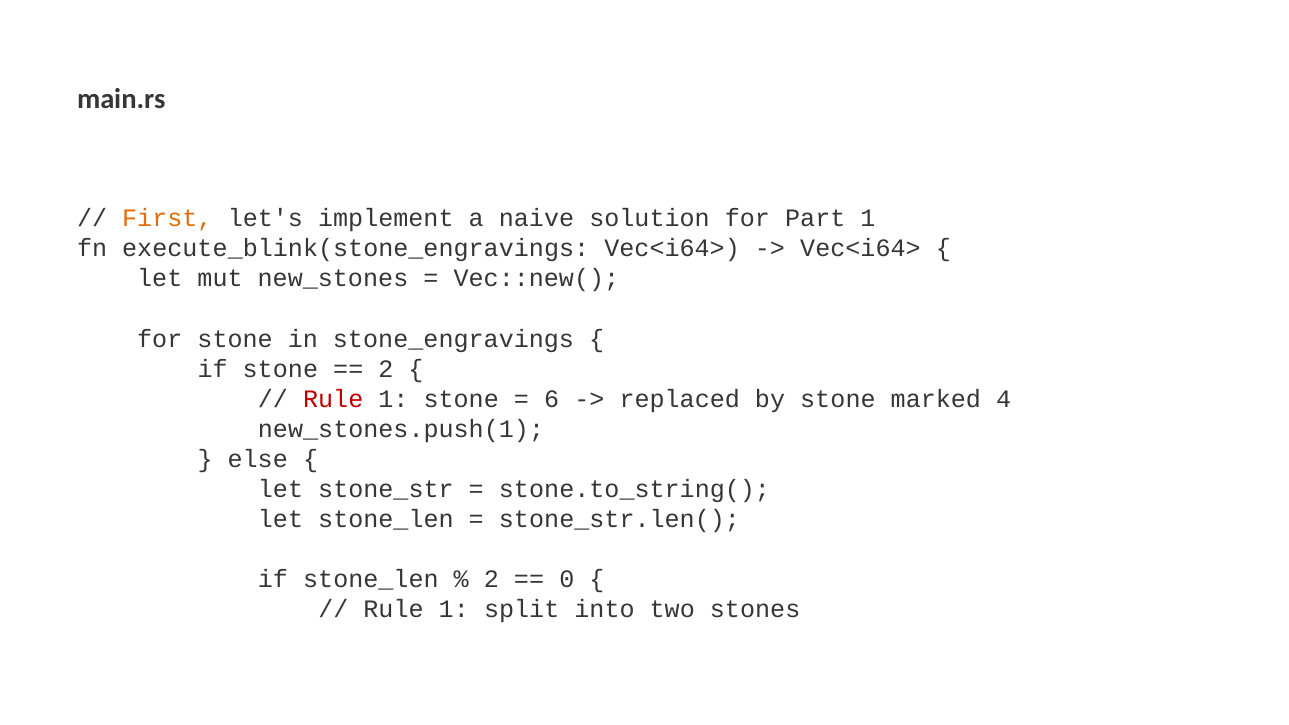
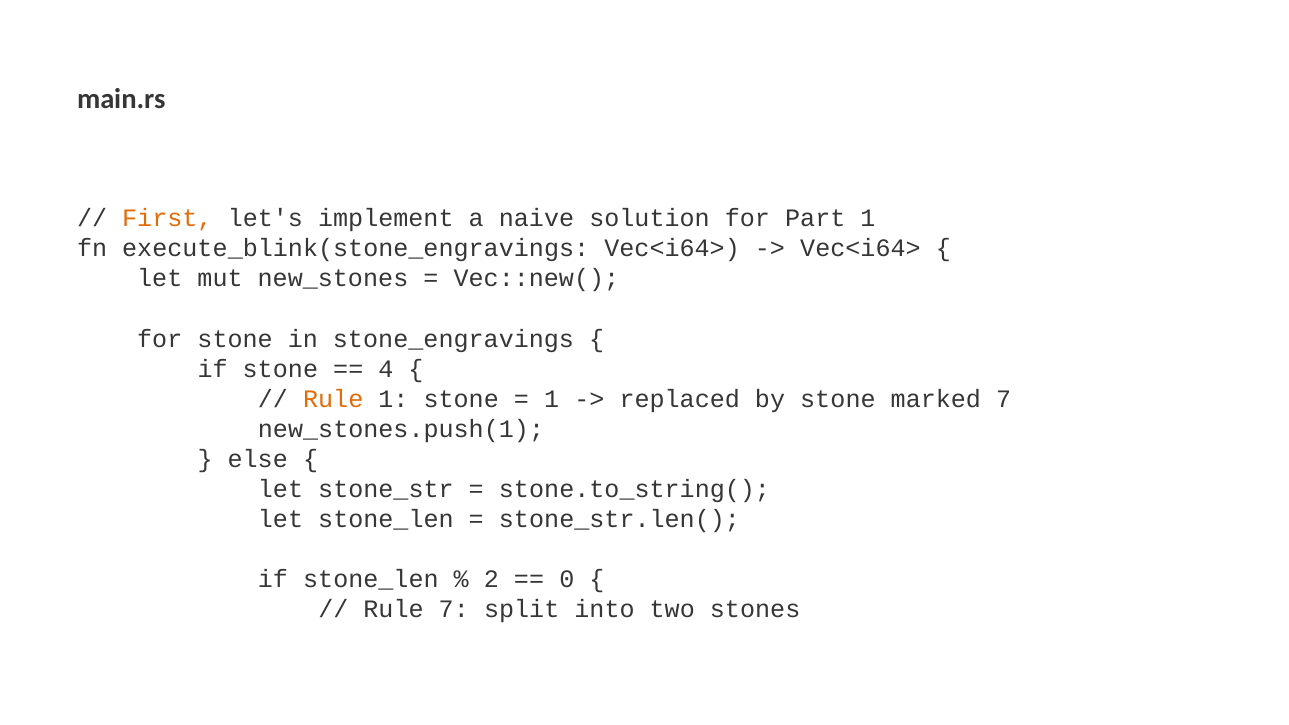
2: 2 -> 4 (386, 369)
Rule colour: red -> orange (333, 399)
6: 6 -> 1 (552, 399)
marked 4: 4 -> 7 (1004, 399)
1: 1 -> 7 (454, 610)
